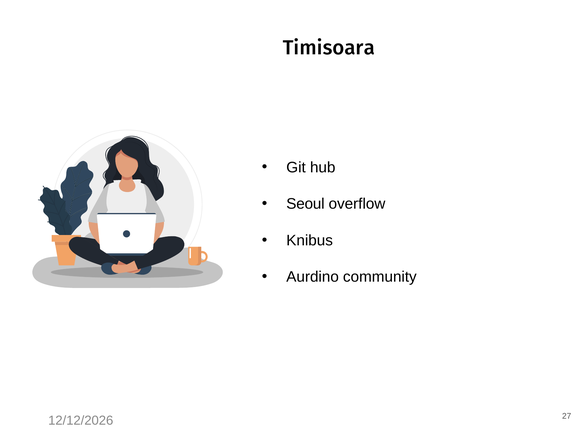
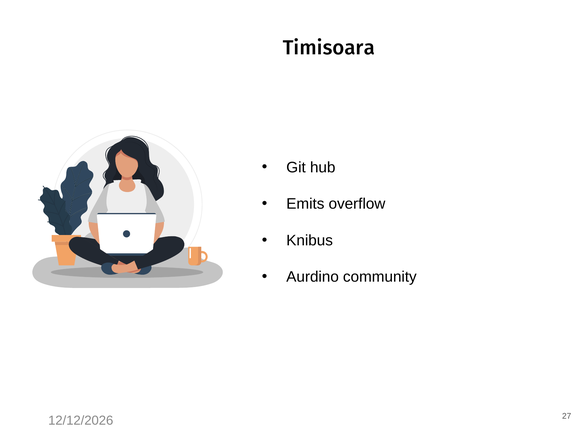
Seoul: Seoul -> Emits (305, 204)
